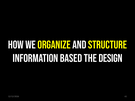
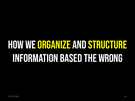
DESIGN: DESIGN -> WRONG (111, 58)
